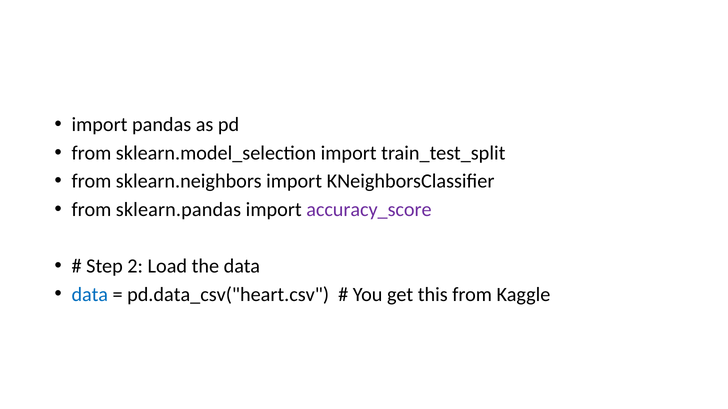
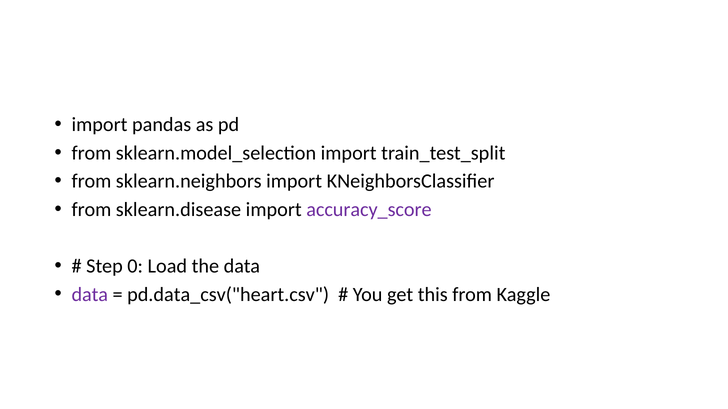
sklearn.pandas: sklearn.pandas -> sklearn.disease (179, 210)
2: 2 -> 0 (135, 266)
data colour: blue -> purple (90, 295)
